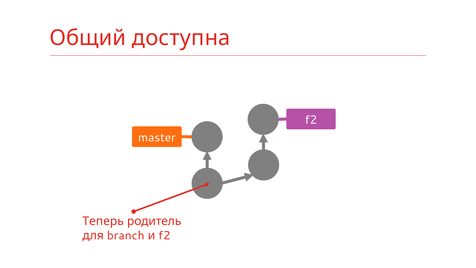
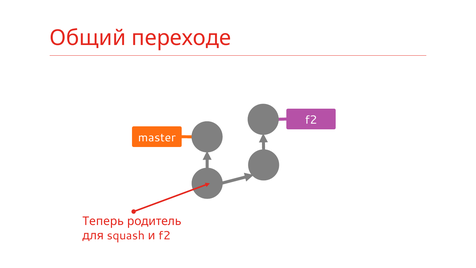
доступна: доступна -> переходе (181, 38)
branch: branch -> squash (126, 235)
